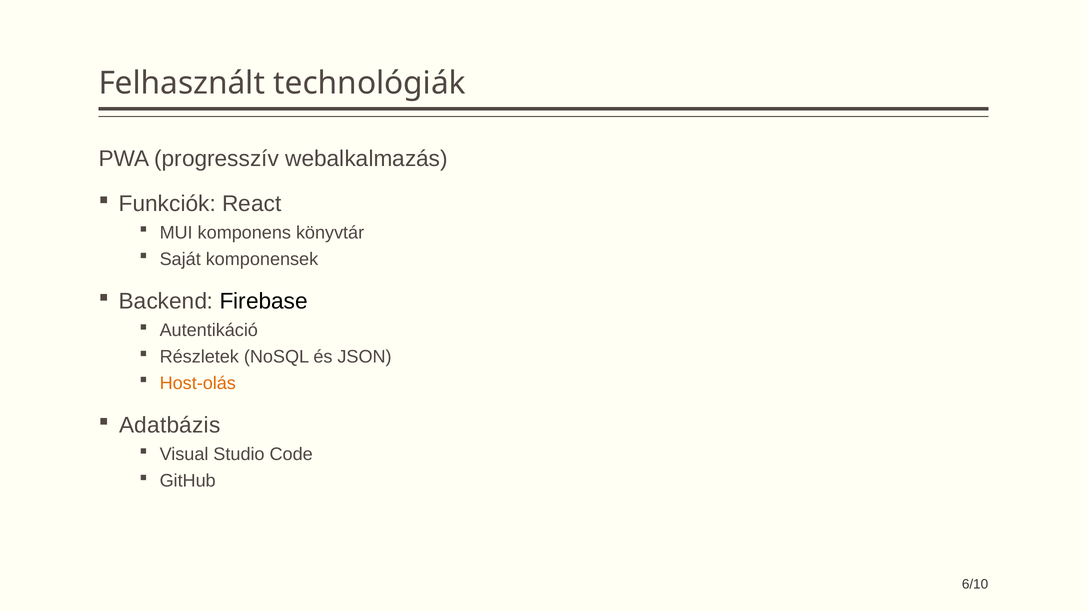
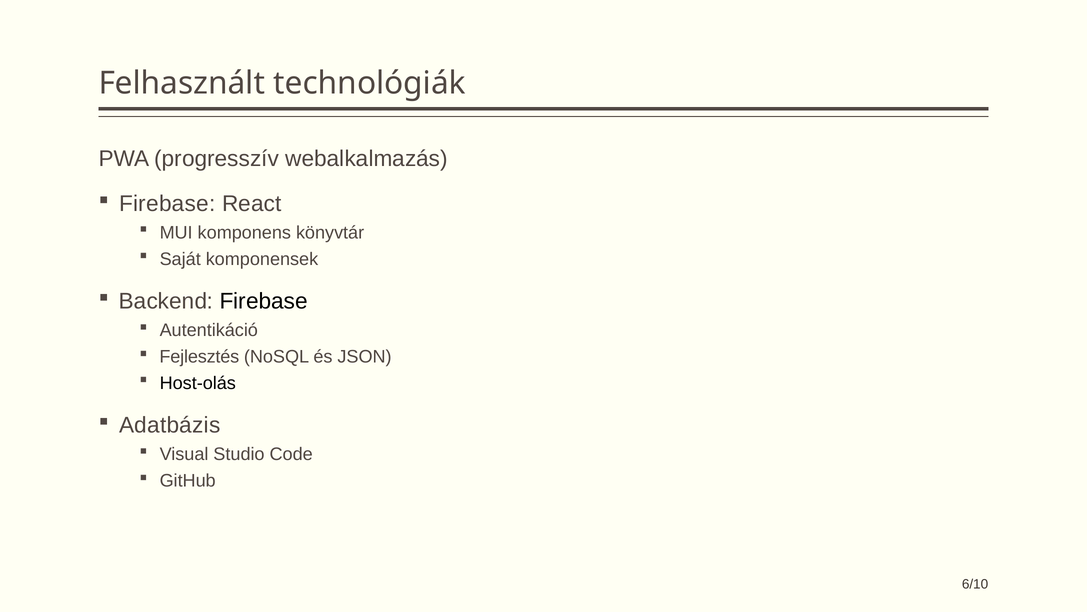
Funkciók: Funkciók -> Firebase (167, 204)
Részletek: Részletek -> Fejlesztés (199, 356)
Host-olás colour: orange -> black (198, 383)
